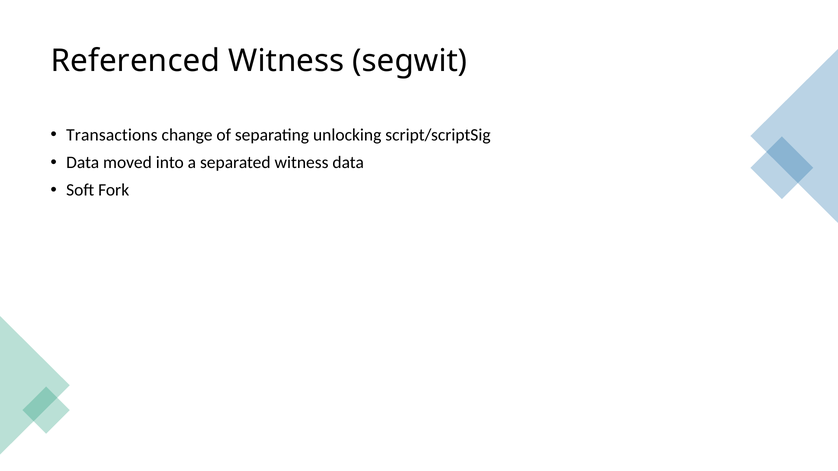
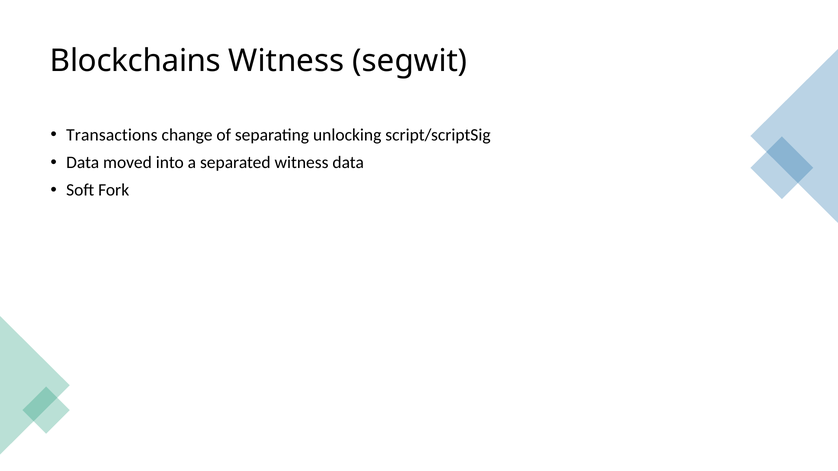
Referenced: Referenced -> Blockchains (135, 61)
